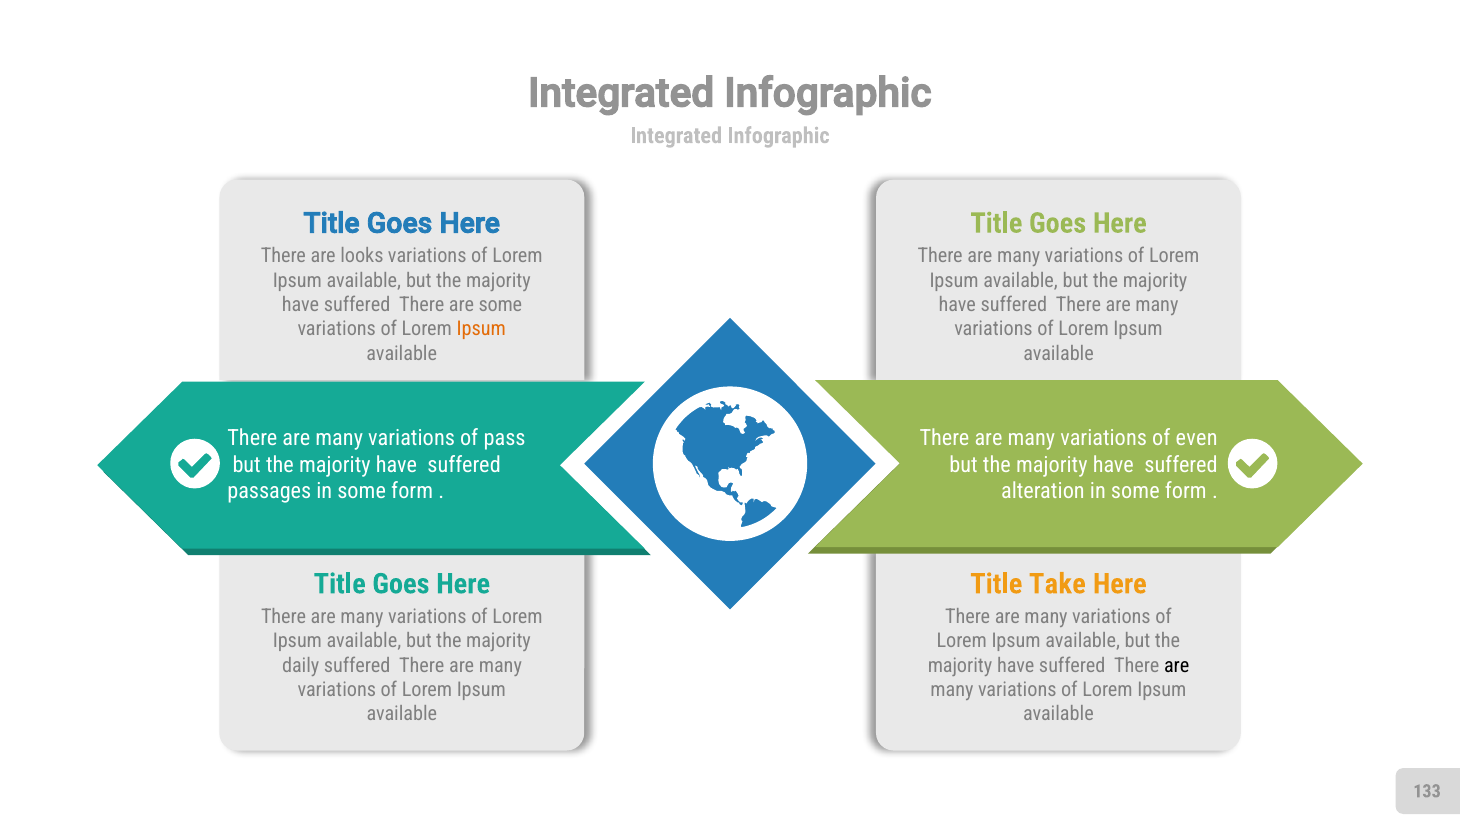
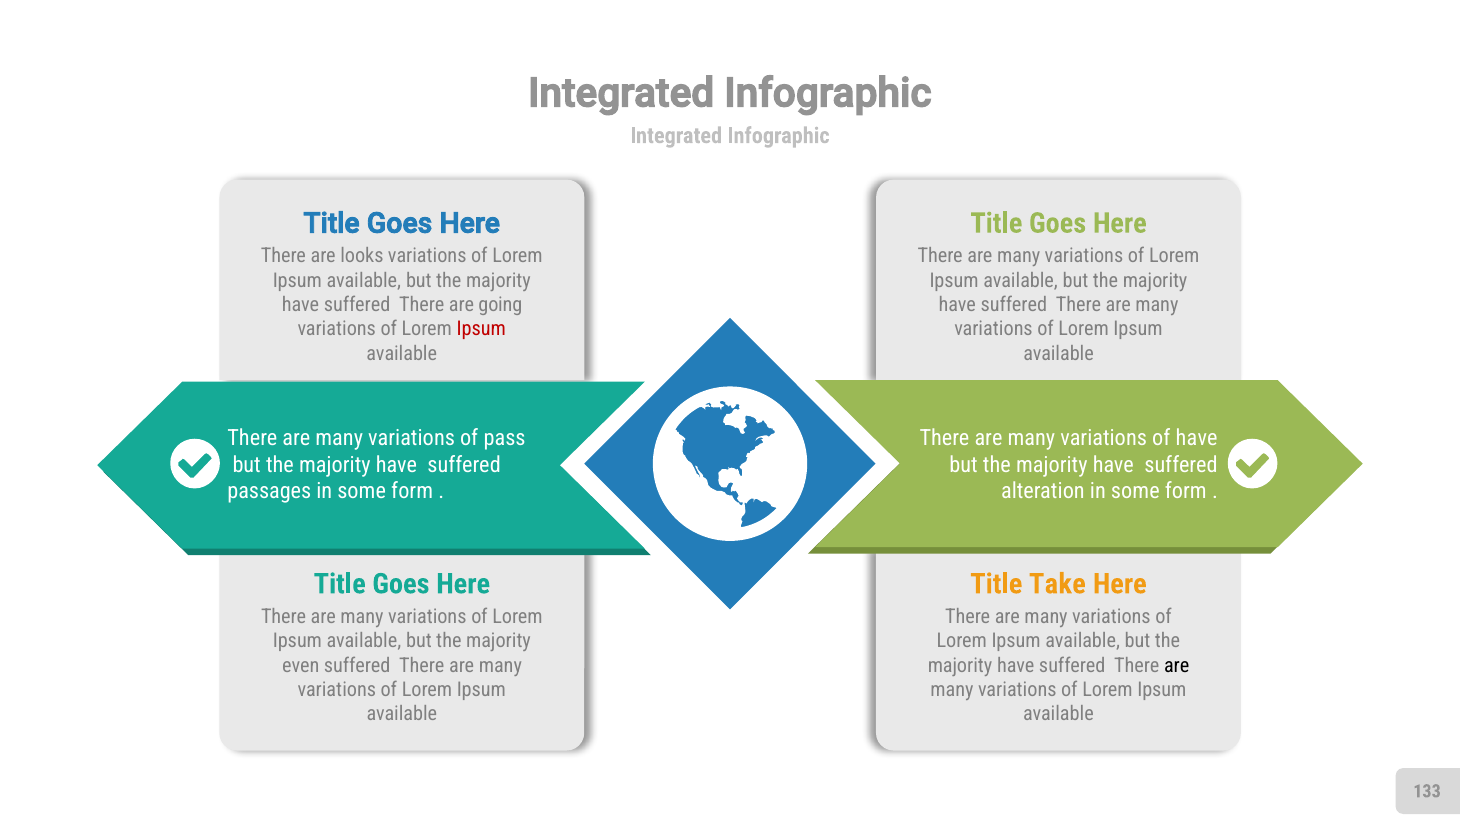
are some: some -> going (500, 305)
Ipsum colour: orange -> red (481, 329)
of even: even -> have (1197, 438)
daily: daily -> even (301, 665)
